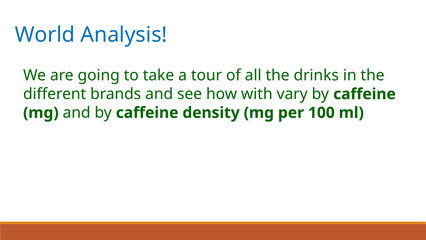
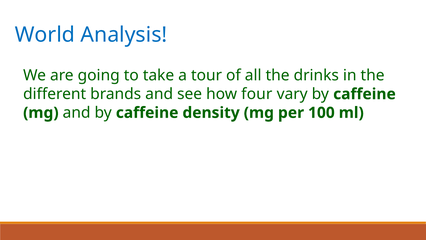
with: with -> four (257, 94)
